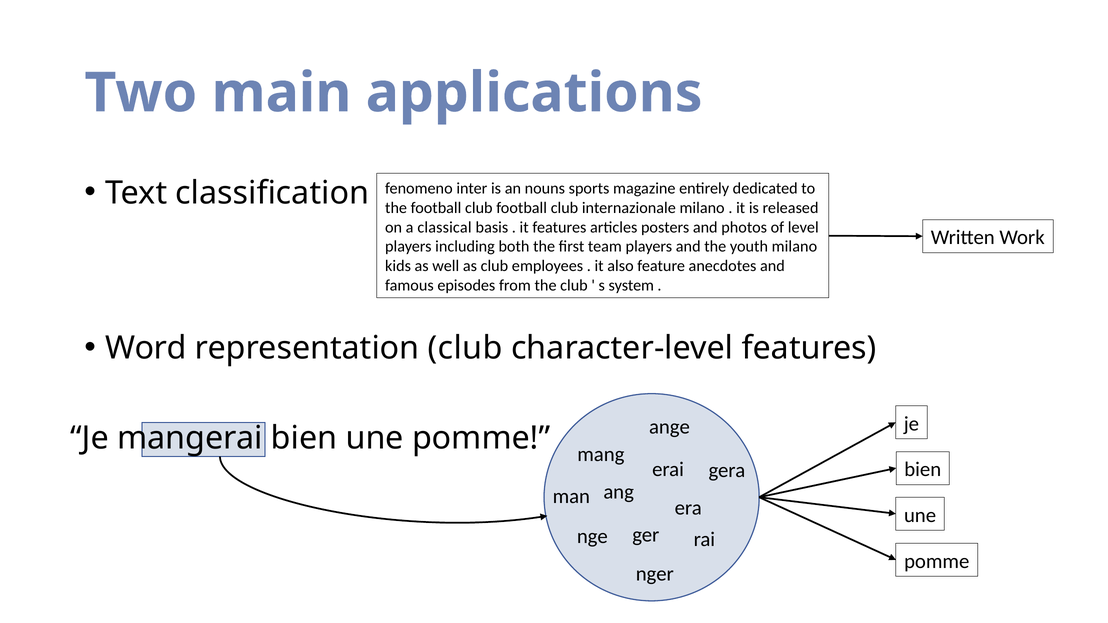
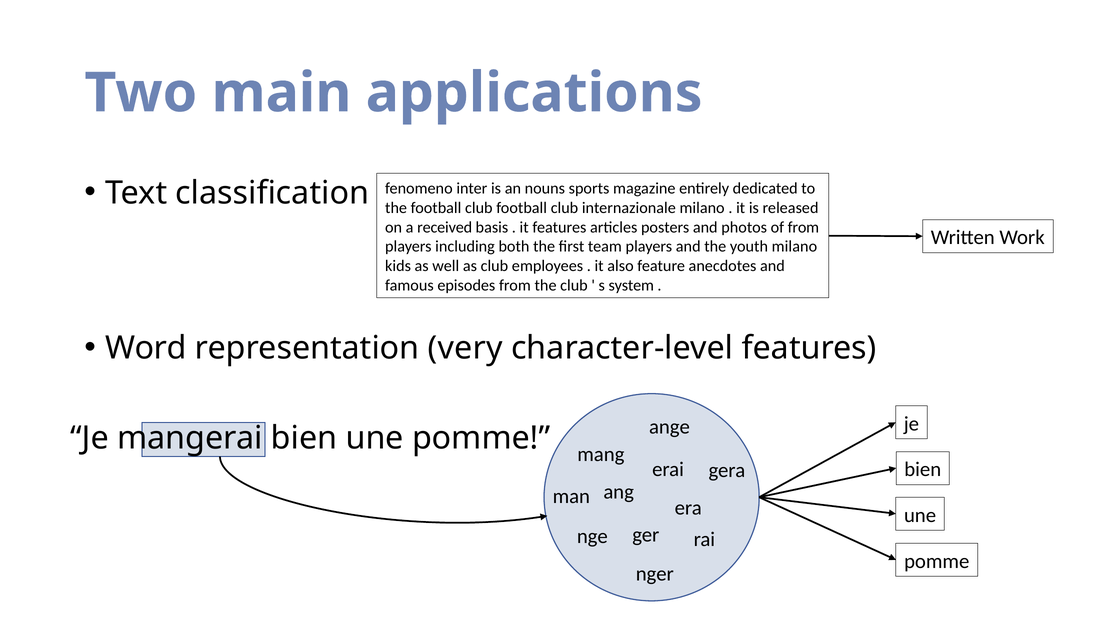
classical: classical -> received (445, 227)
of level: level -> from (803, 227)
representation club: club -> very (465, 348)
